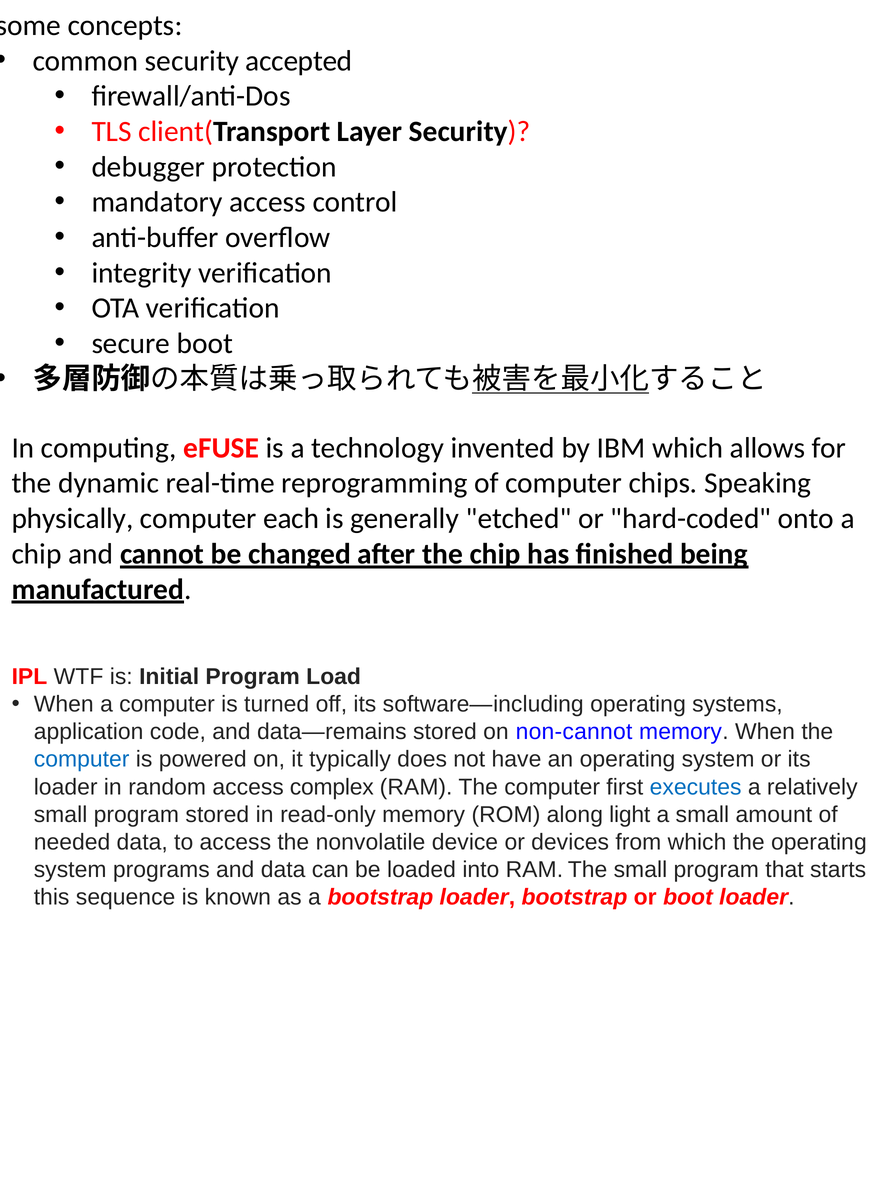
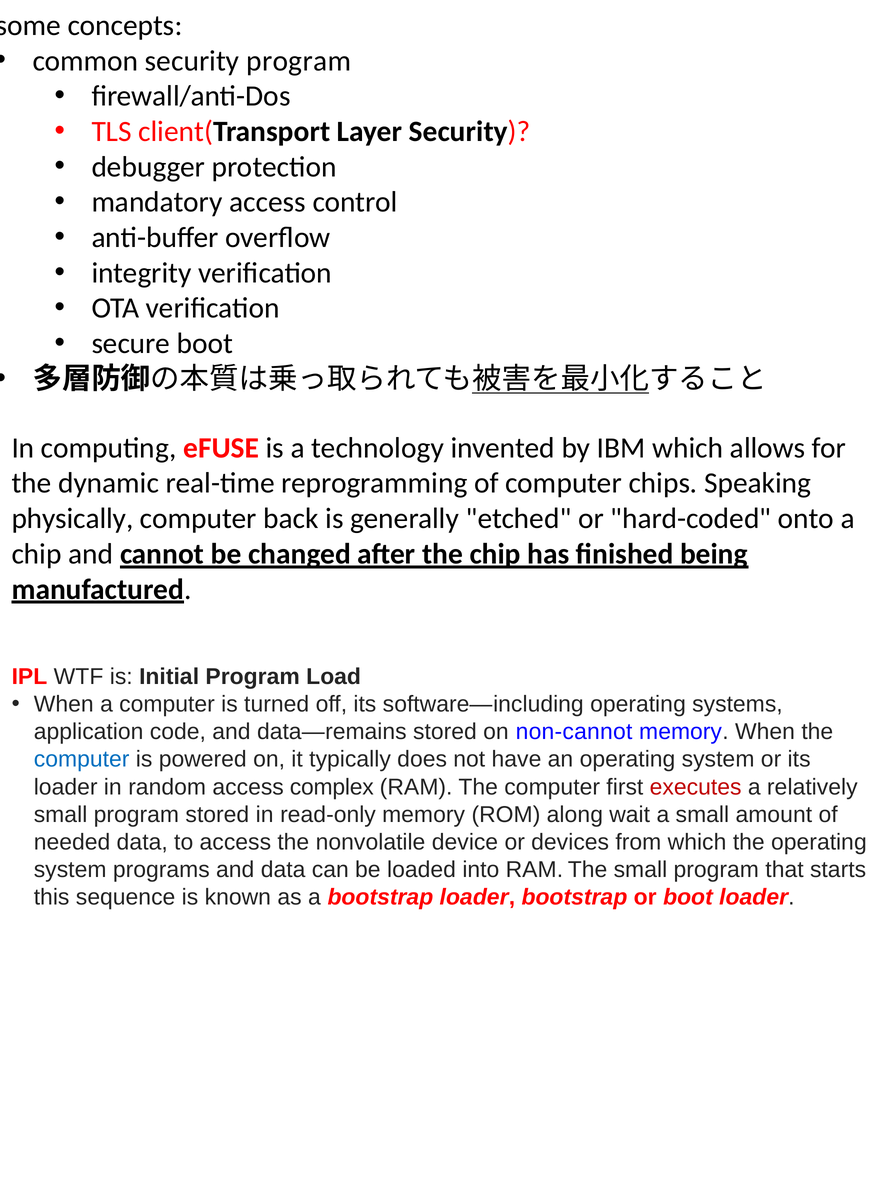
security accepted: accepted -> program (299, 61)
each: each -> back (291, 519)
executes colour: blue -> red (696, 787)
light: light -> wait (630, 815)
